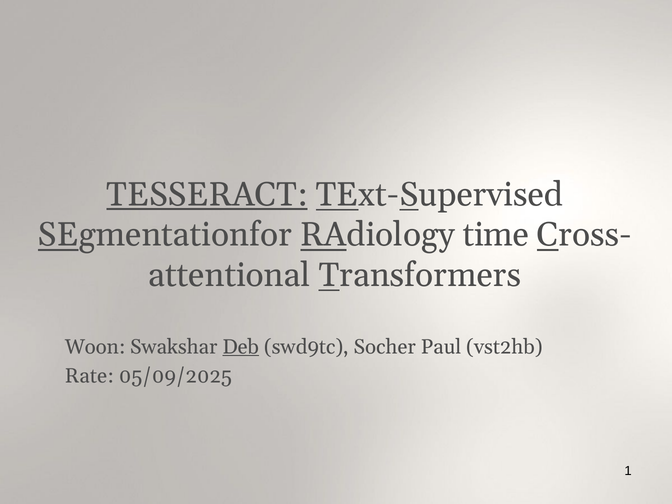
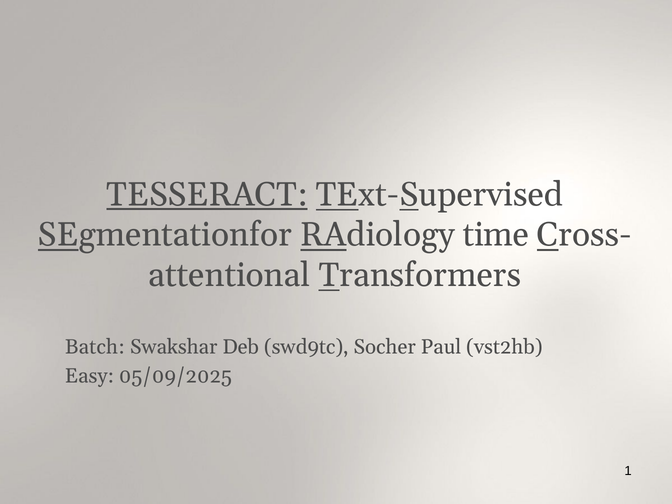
Woon: Woon -> Batch (95, 347)
Deb underline: present -> none (241, 347)
Rate: Rate -> Easy (89, 376)
